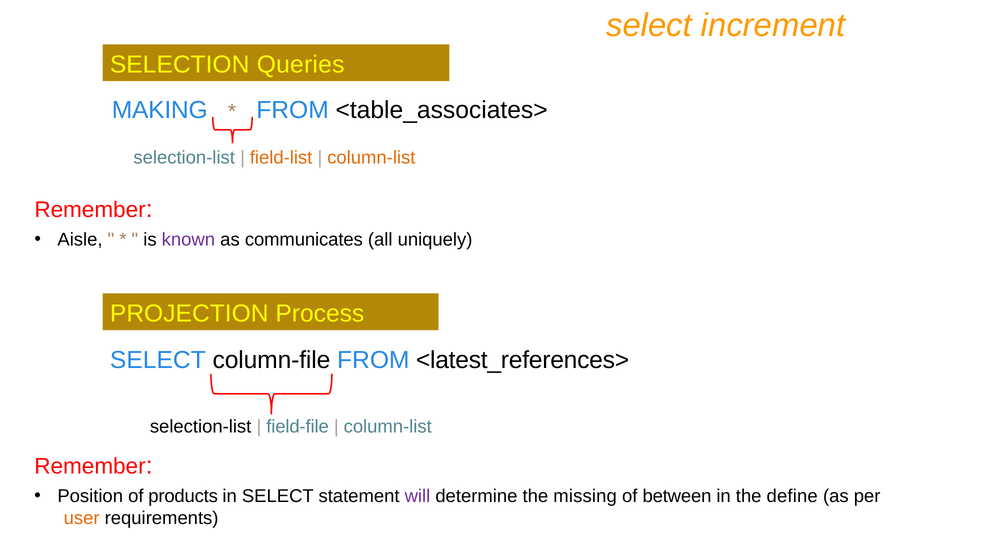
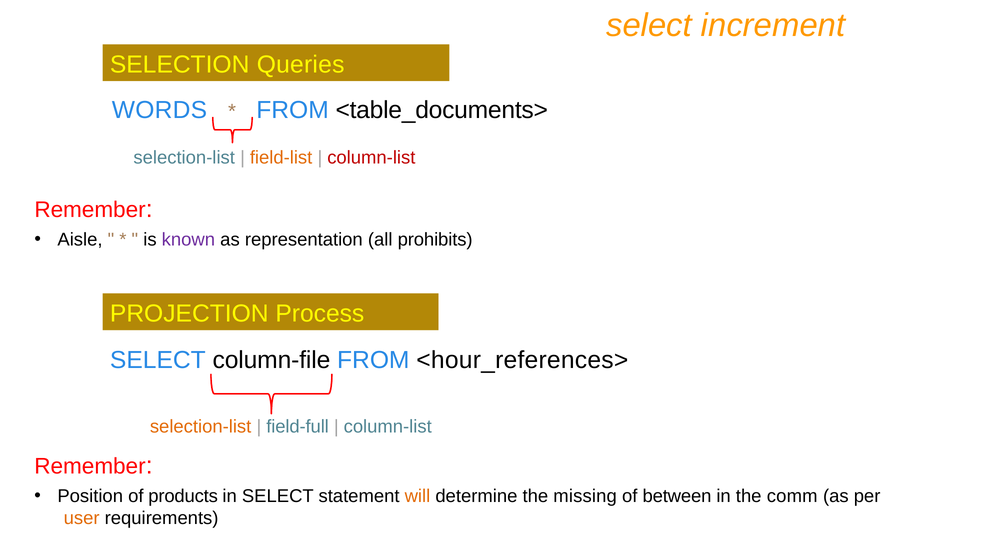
MAKING: MAKING -> WORDS (159, 110)
<table_associates>: <table_associates> -> <table_documents> (442, 110)
column-list colour: orange -> red (371, 158)
communicates: communicates -> representation (304, 240)
uniquely: uniquely -> prohibits (435, 240)
<latest_references>: <latest_references> -> <hour_references> (522, 360)
selection-list colour: black -> orange (201, 427)
field-file: field-file -> field-full (298, 427)
will colour: purple -> orange (417, 496)
define: define -> comm (792, 496)
